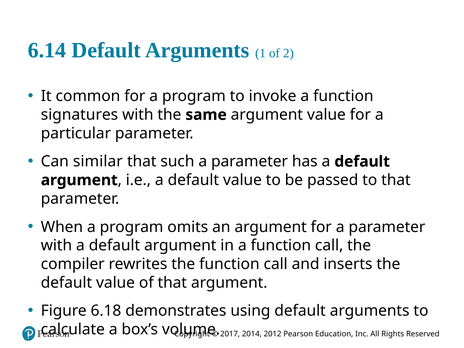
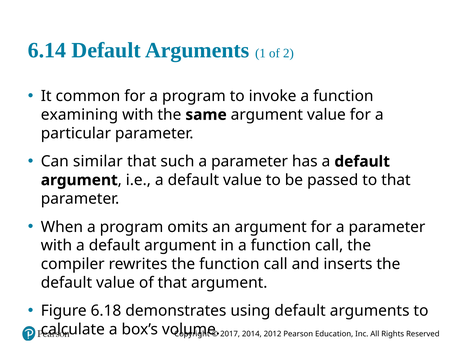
signatures: signatures -> examining (79, 115)
